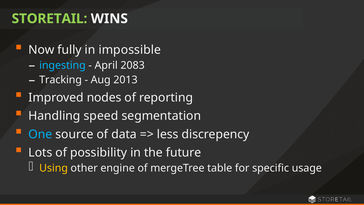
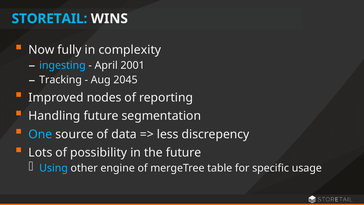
STORETAIL colour: light green -> light blue (49, 19)
impossible: impossible -> complexity (130, 50)
2083: 2083 -> 2001 (133, 65)
2013: 2013 -> 2045 (125, 80)
Handling speed: speed -> future (101, 116)
Using colour: yellow -> light blue (54, 168)
